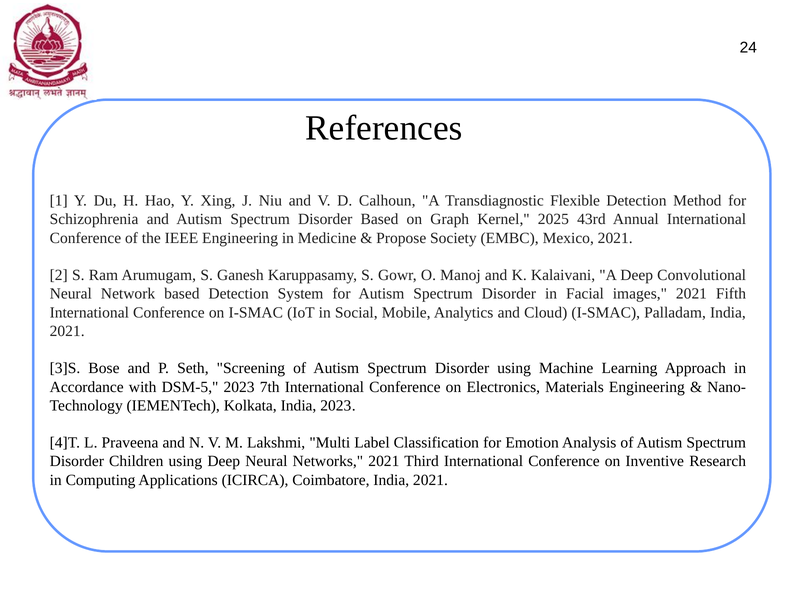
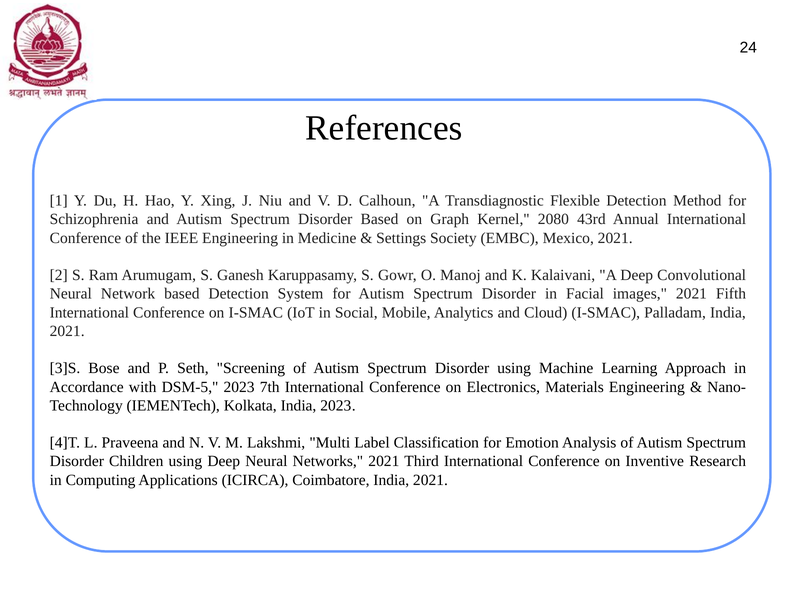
2025: 2025 -> 2080 (553, 219)
Propose: Propose -> Settings (401, 238)
